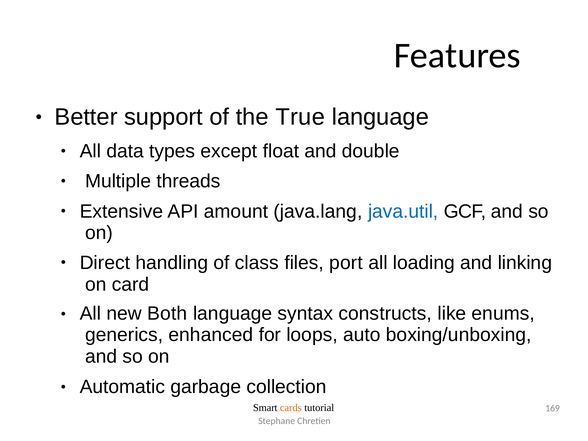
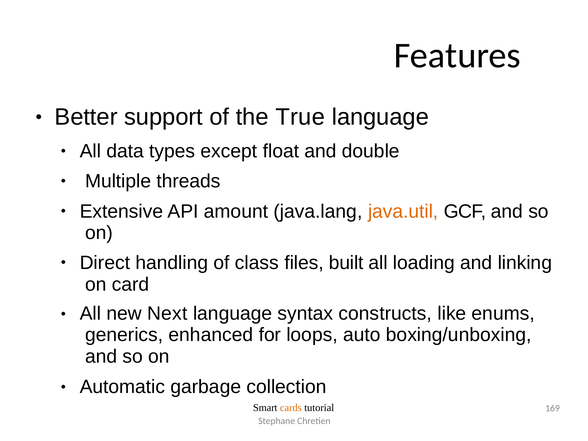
java.util colour: blue -> orange (403, 211)
port: port -> built (346, 263)
Both: Both -> Next (167, 313)
